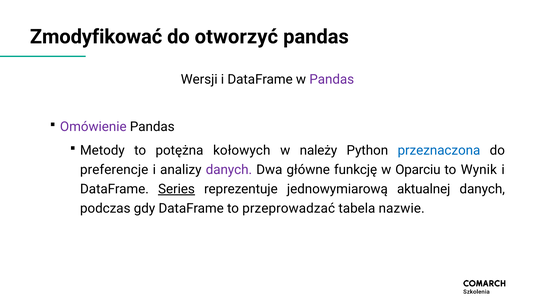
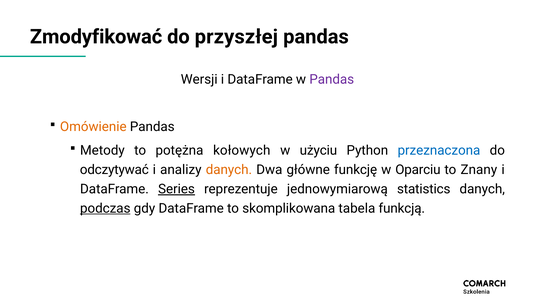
otworzyć: otworzyć -> przyszłej (236, 37)
Omówienie colour: purple -> orange (93, 127)
należy: należy -> użyciu (318, 150)
preferencje: preferencje -> odczytywać (114, 170)
danych colour: purple -> orange (229, 170)
Wynik: Wynik -> Znany (479, 170)
aktualnej: aktualnej -> statistics (424, 189)
podczas underline: none -> present (105, 208)
przeprowadzać: przeprowadzać -> skomplikowana (289, 208)
nazwie: nazwie -> funkcją (402, 208)
